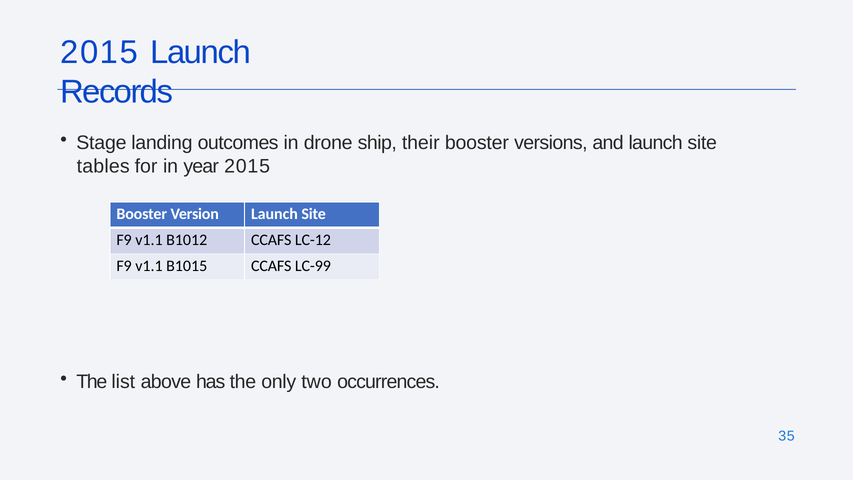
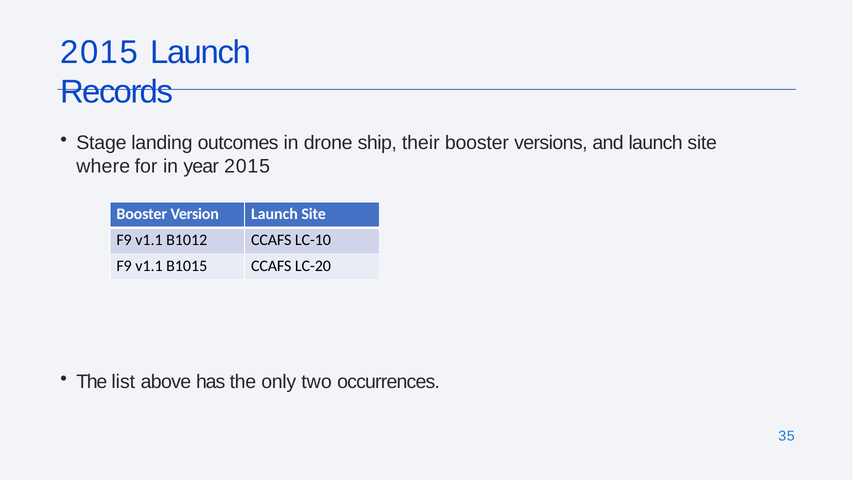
tables: tables -> where (103, 166)
LC-12: LC-12 -> LC-10 (313, 240)
LC-99: LC-99 -> LC-20 (313, 266)
